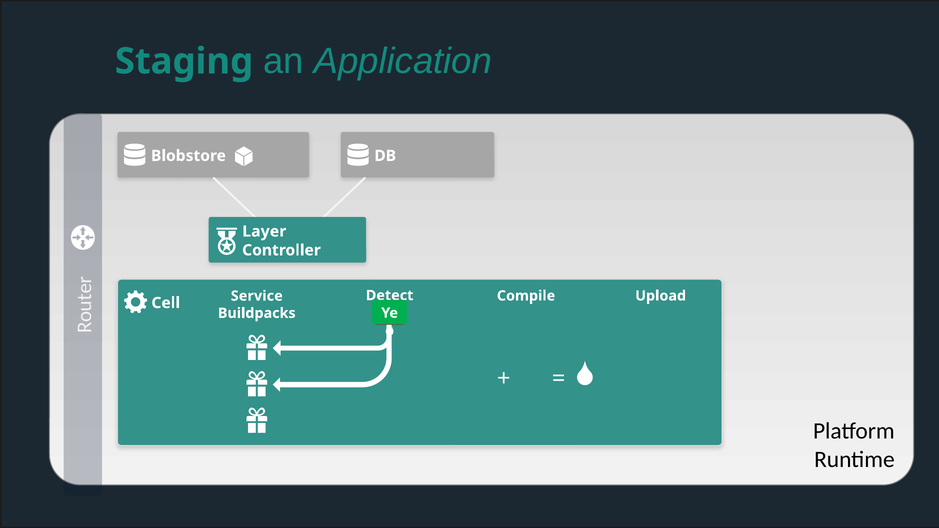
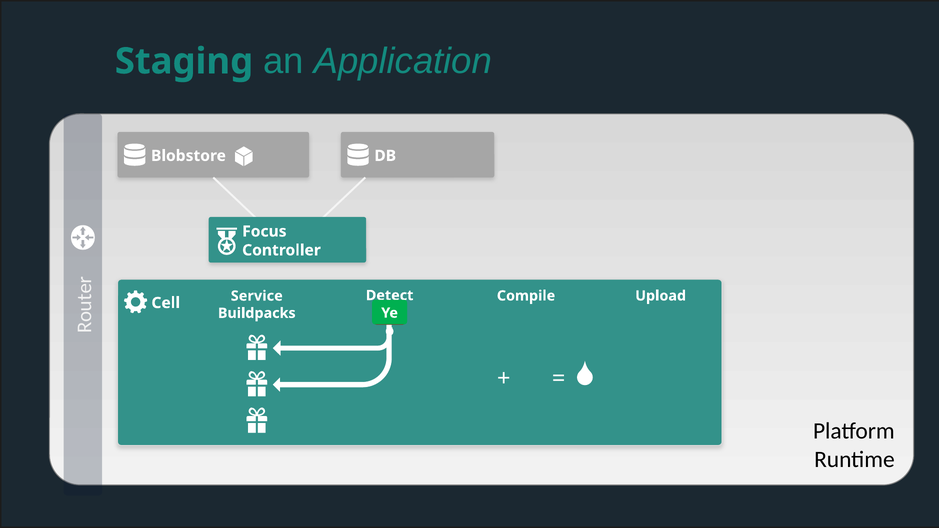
Layer: Layer -> Focus (264, 232)
